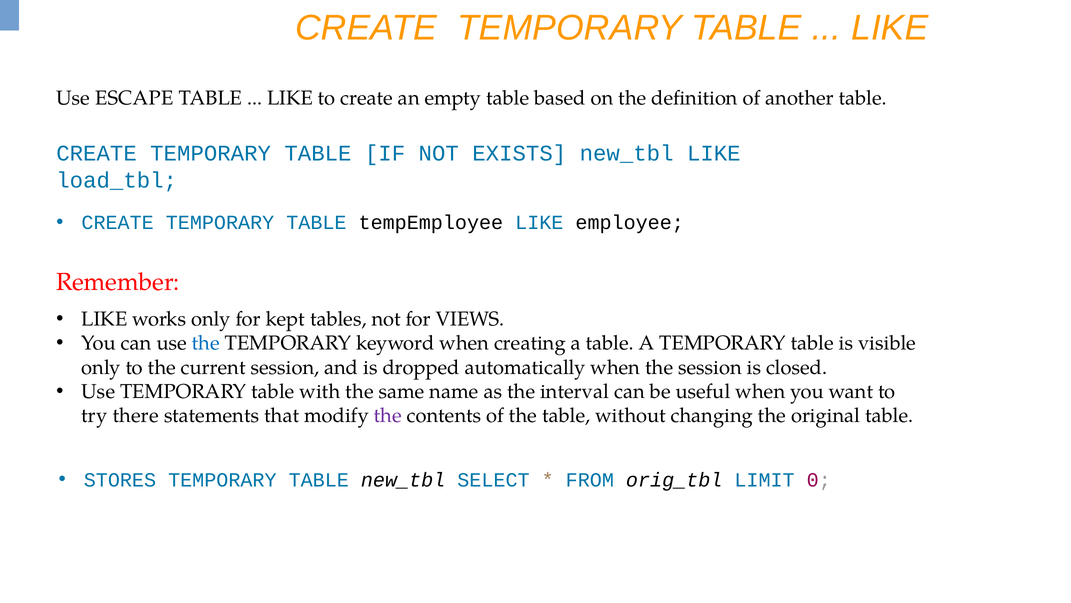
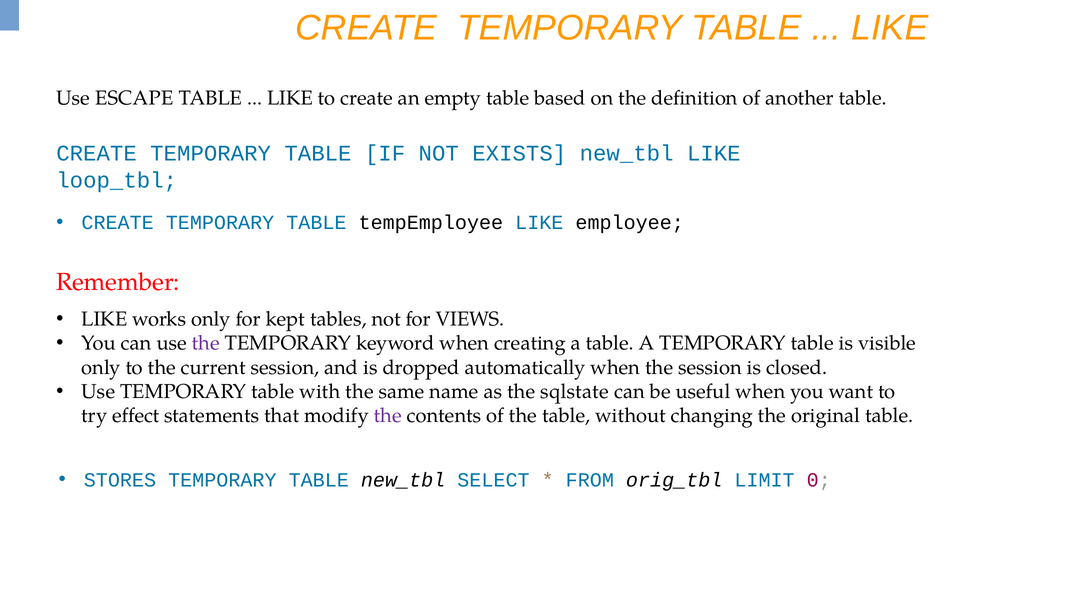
load_tbl: load_tbl -> loop_tbl (117, 180)
the colour: blue -> purple (206, 343)
interval: interval -> sqlstate (575, 391)
there: there -> effect (136, 415)
